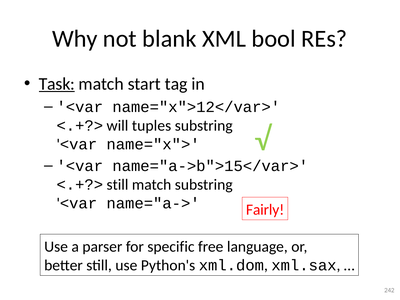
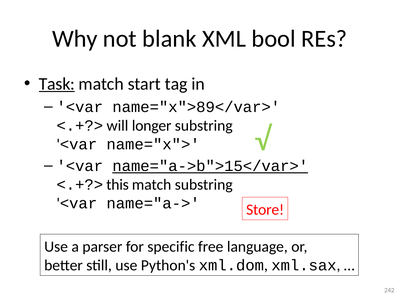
name="x">12</var>: name="x">12</var> -> name="x">89</var> (196, 107)
tuples: tuples -> longer (152, 126)
name="a->b">15</var> underline: none -> present (210, 166)
still: still -> this (118, 185)
Fairly: Fairly -> Store (265, 210)
